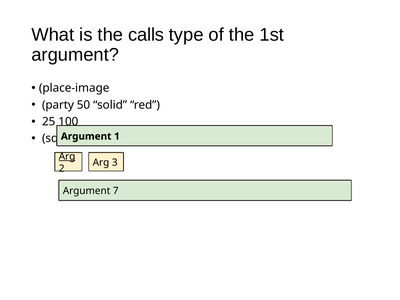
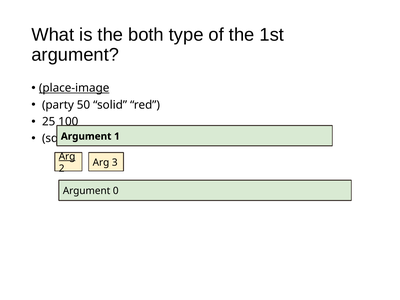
calls: calls -> both (146, 35)
place-image underline: none -> present (74, 88)
7: 7 -> 0 (116, 191)
